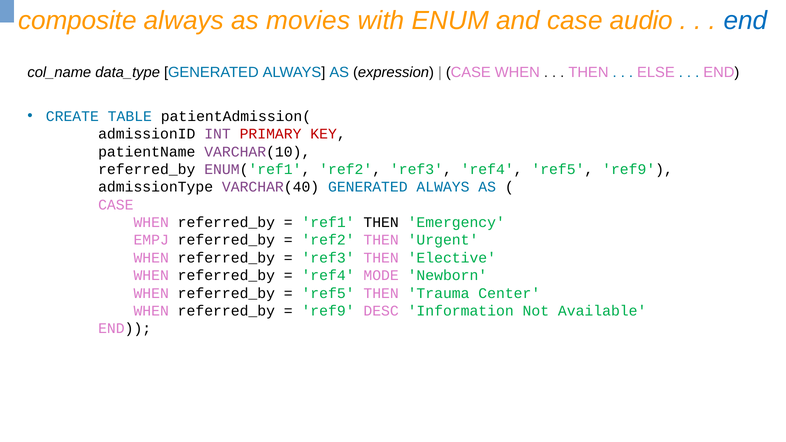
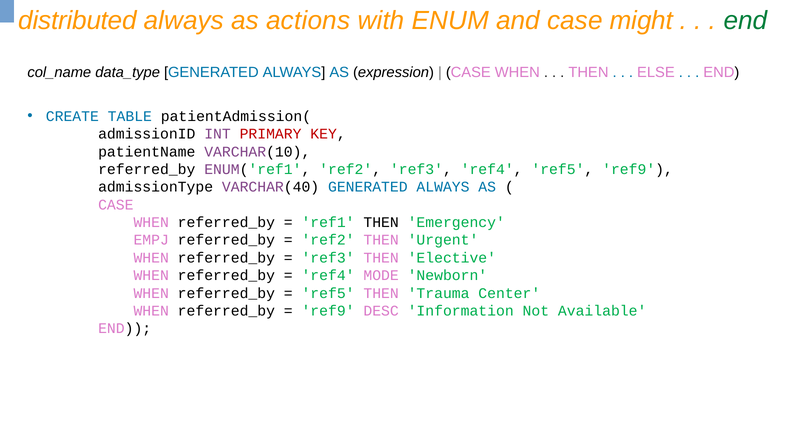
composite: composite -> distributed (78, 20)
movies: movies -> actions (308, 20)
audio: audio -> might (641, 20)
end colour: blue -> green (745, 20)
